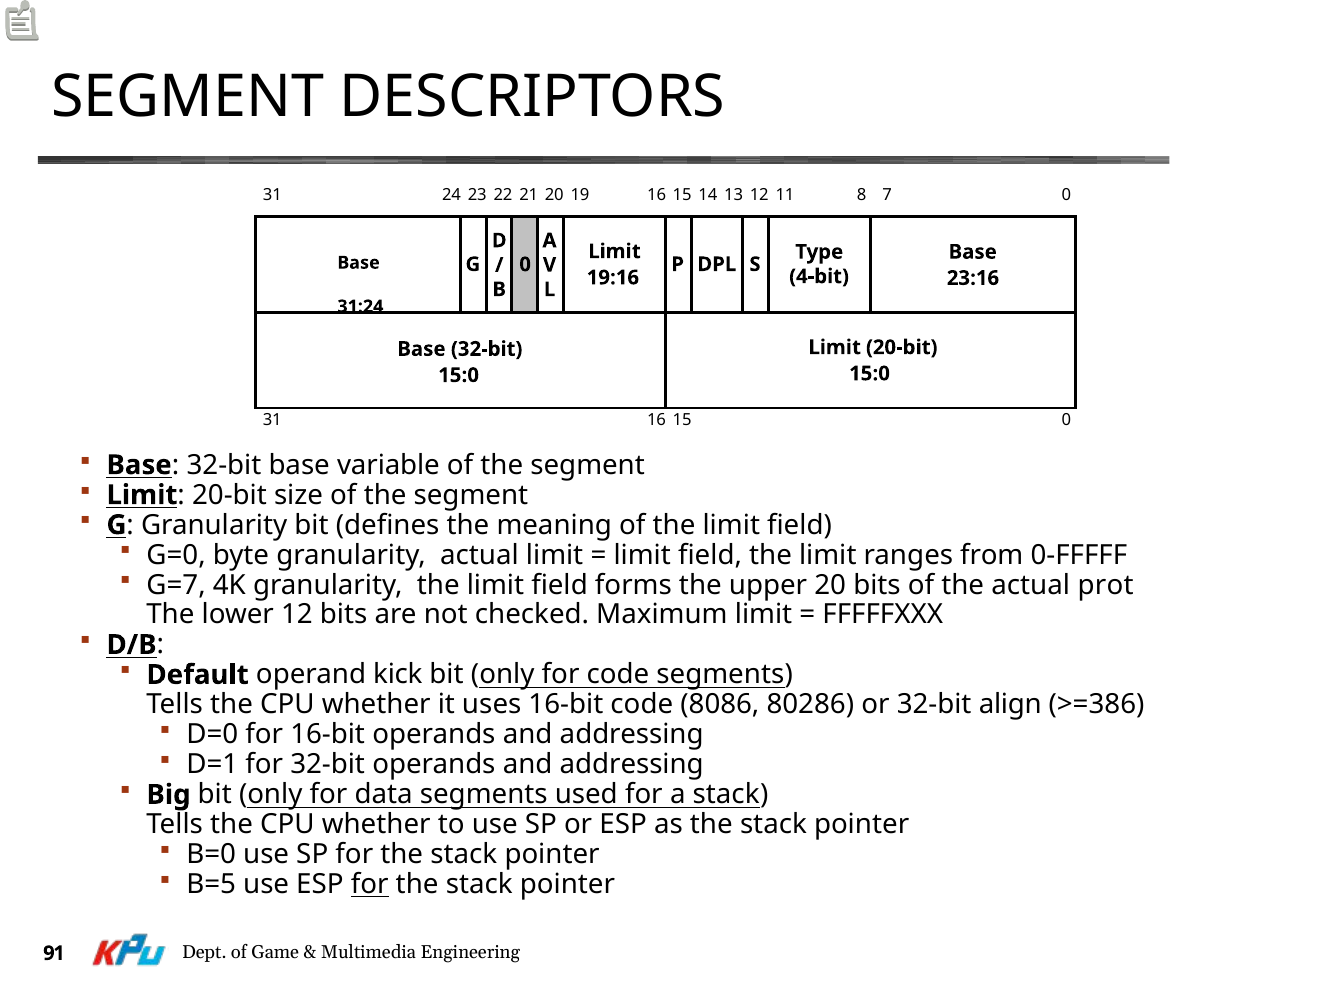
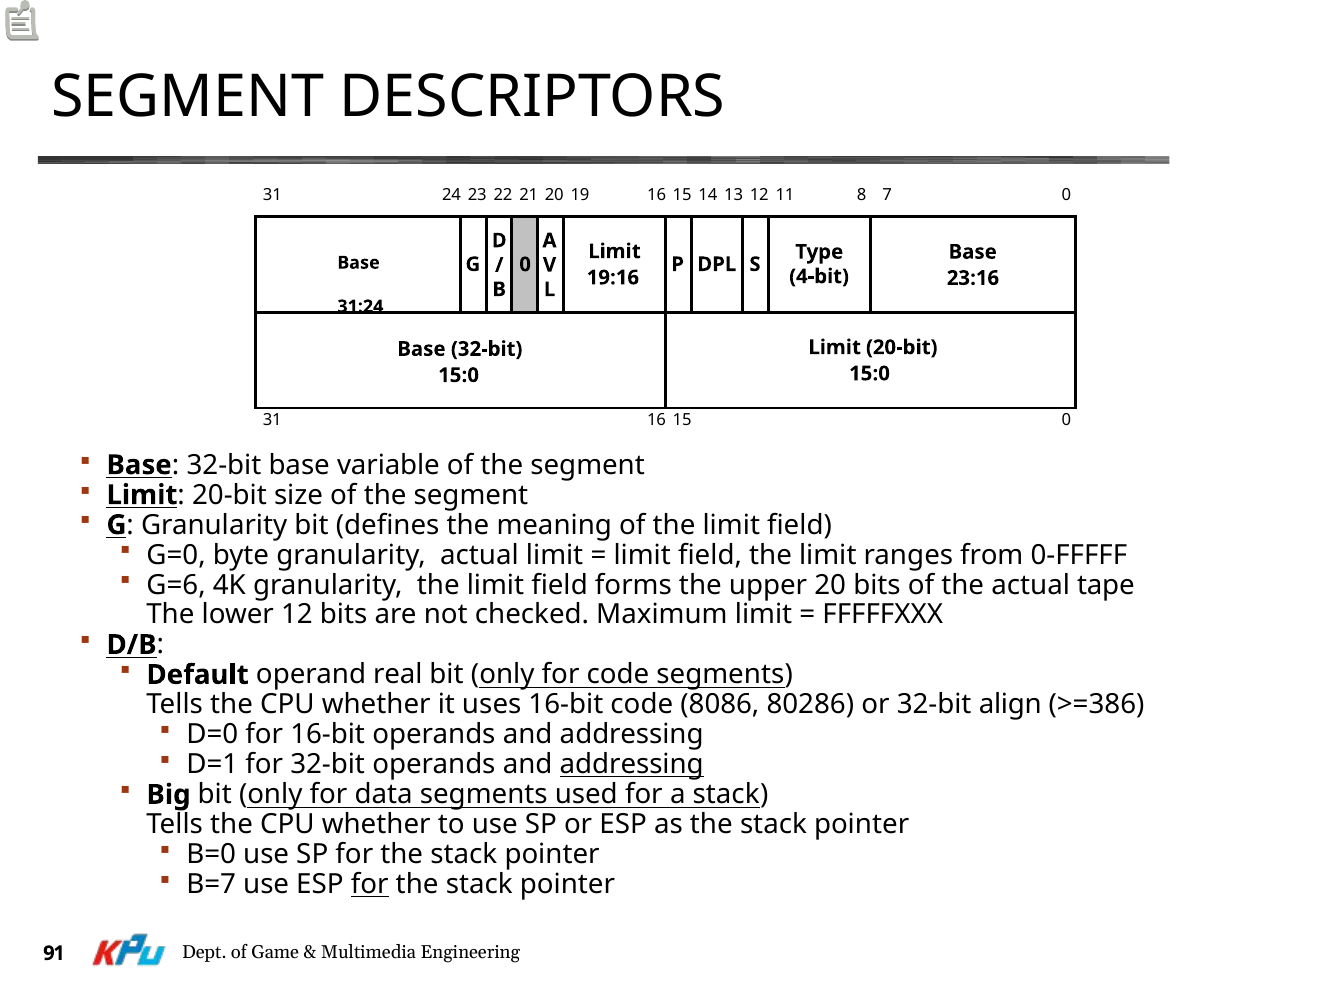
G=7: G=7 -> G=6 (176, 585)
prot: prot -> tape (1106, 585)
kick: kick -> real (398, 675)
addressing underline: none -> present (632, 765)
B=5: B=5 -> B=7 (211, 885)
